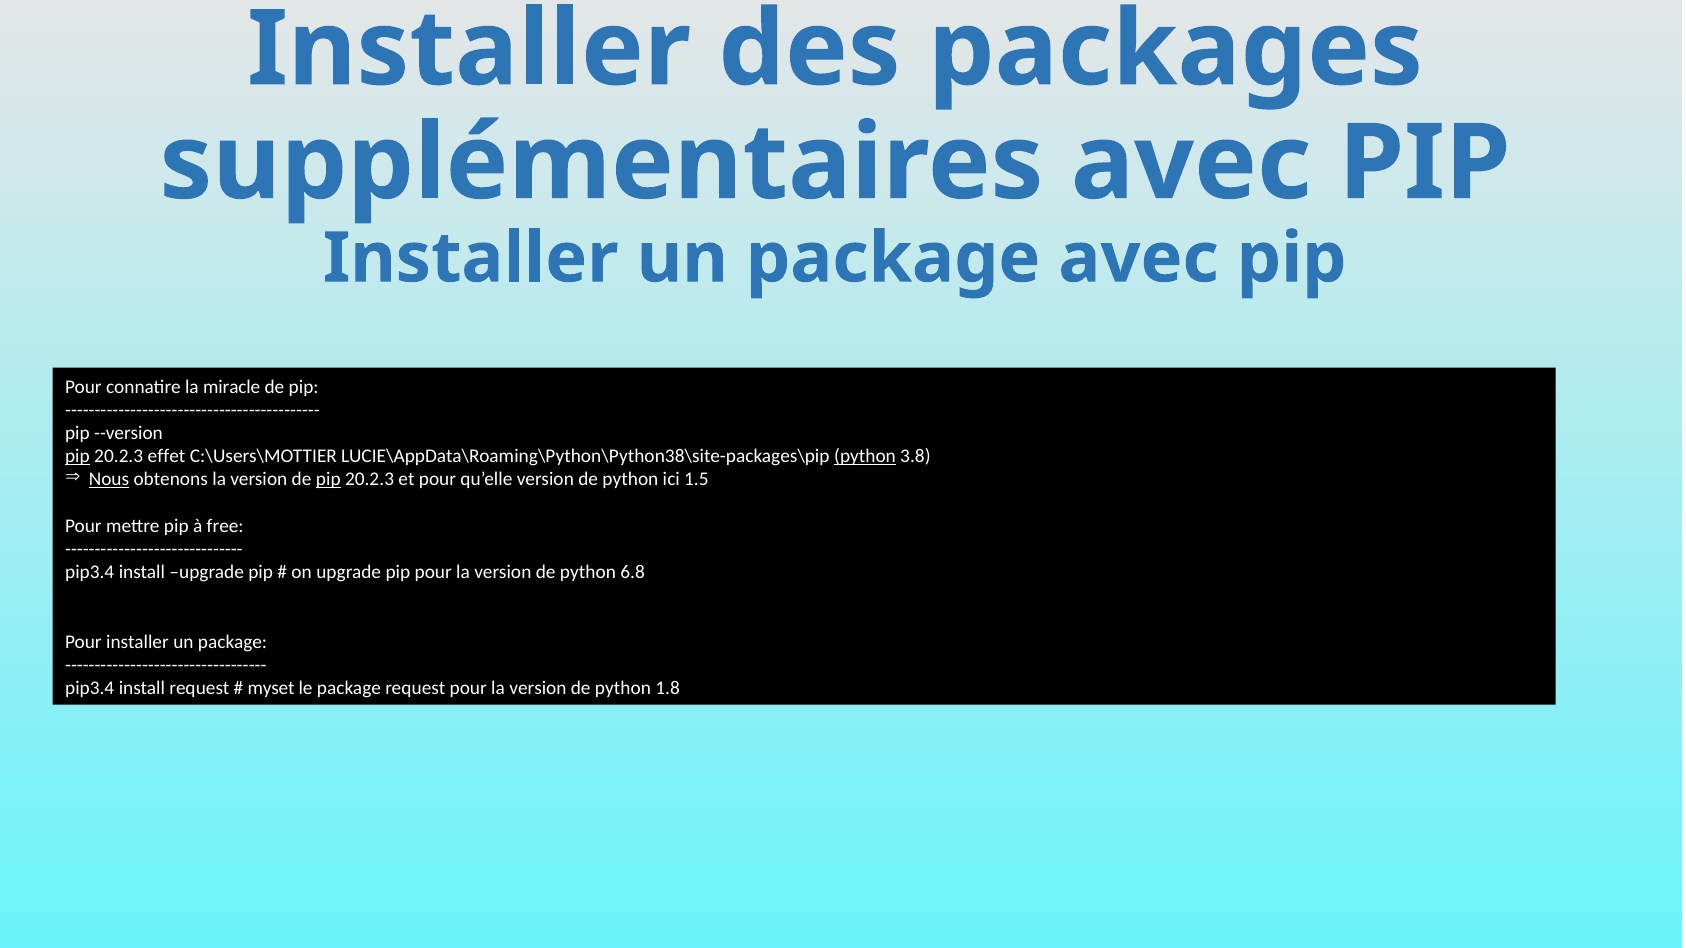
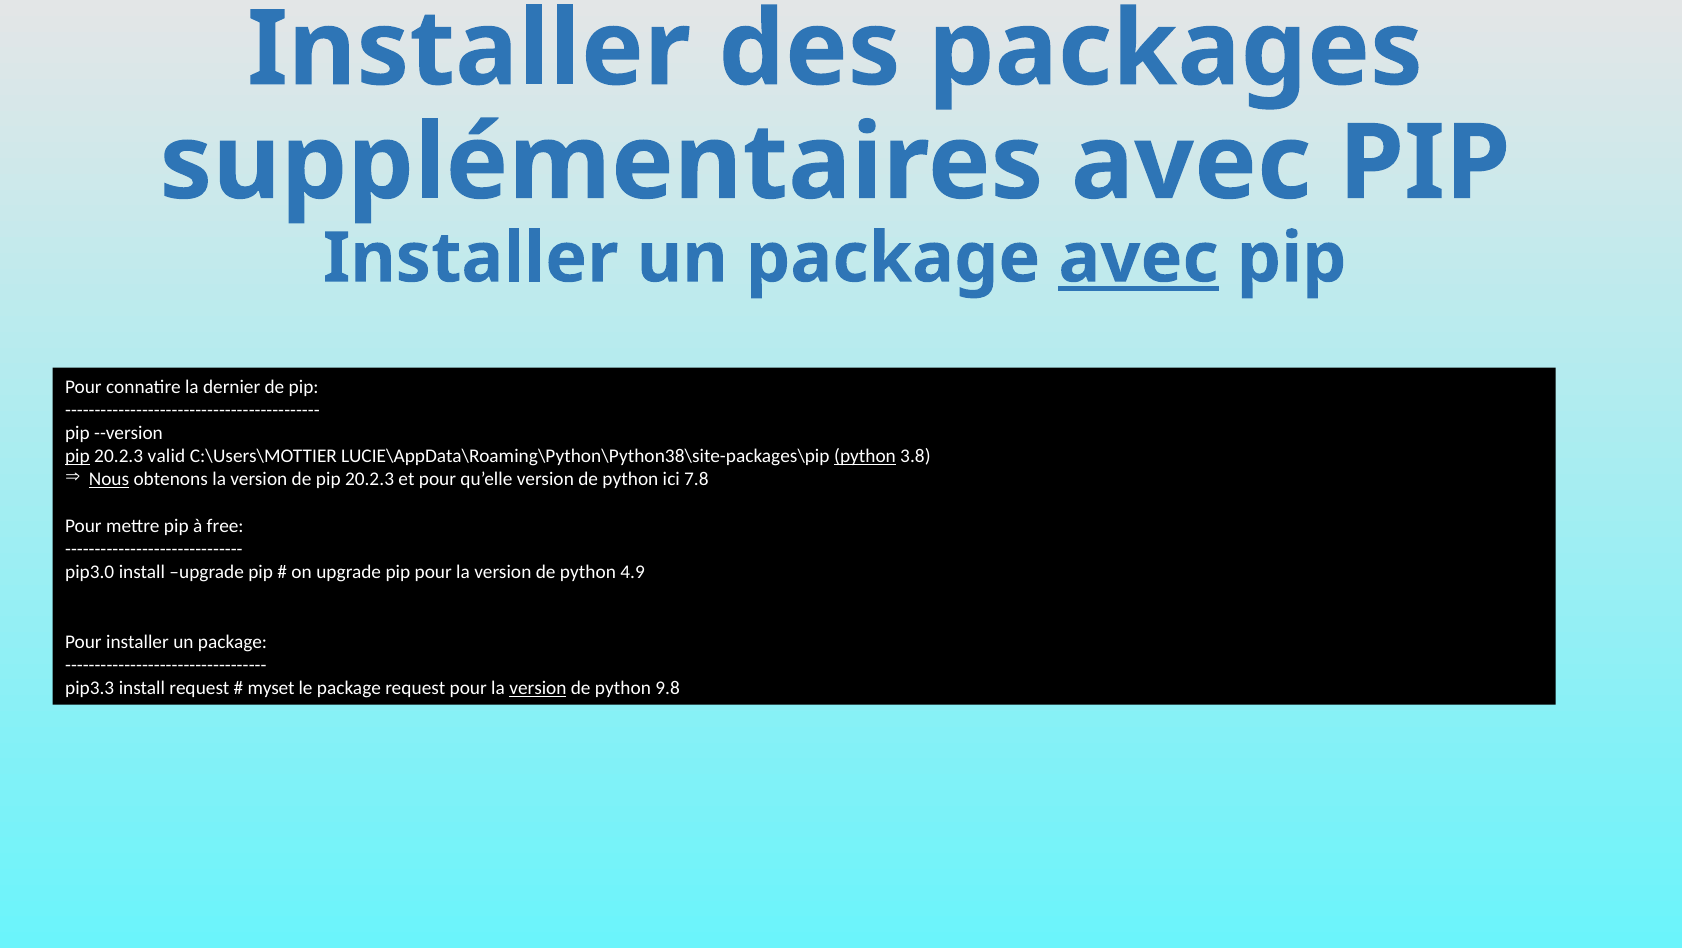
avec underline: none -> present (1139, 258)
miracle: miracle -> dernier (232, 387)
effet: effet -> valid (166, 457)
pip underline: present -> none (328, 480)
1.5: 1.5 -> 7.8 (696, 480)
pip3.4: pip3.4 -> pip3.0 (90, 573)
6.8: 6.8 -> 4.9 (633, 573)
pip3.4: pip3.4 -> pip3.3 (90, 688)
version underline: none -> present (538, 688)
1.8: 1.8 -> 9.8 (668, 688)
